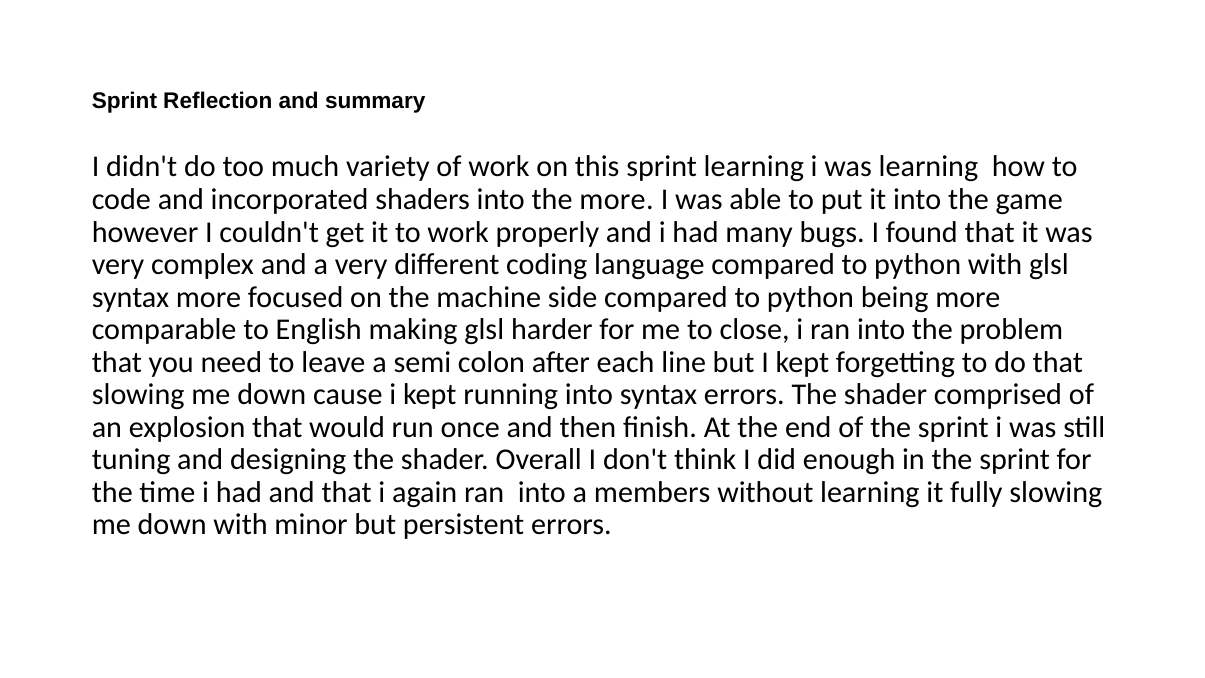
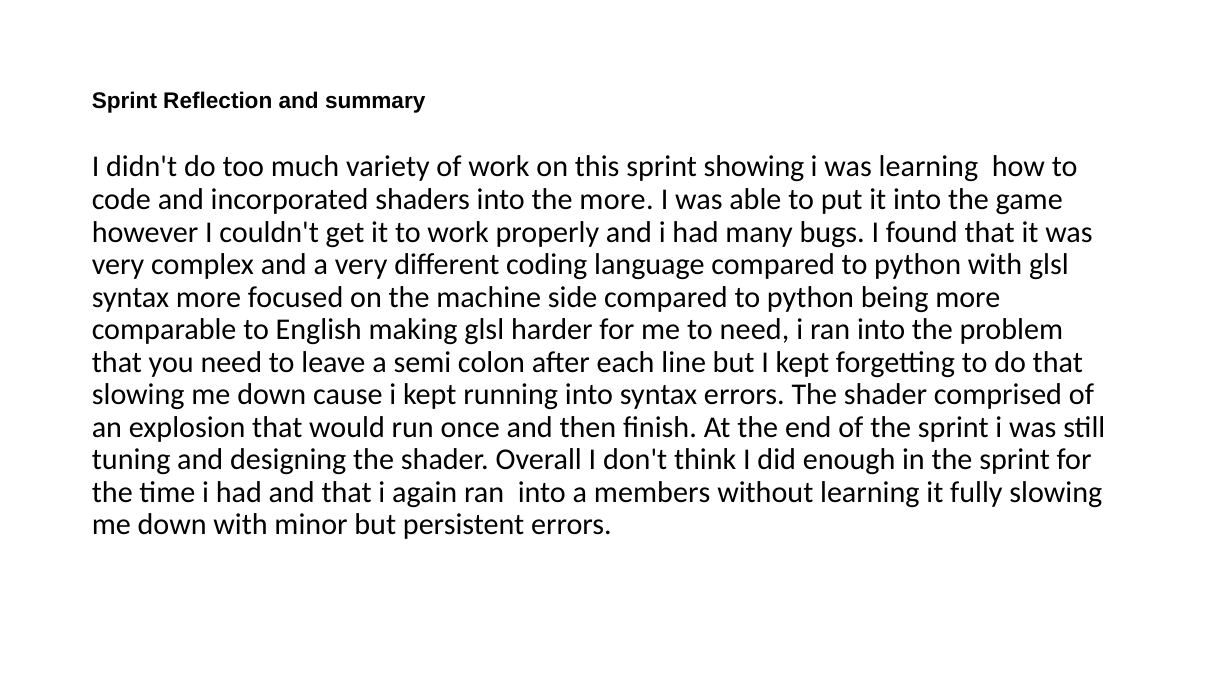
sprint learning: learning -> showing (754, 167)
to close: close -> need (755, 330)
